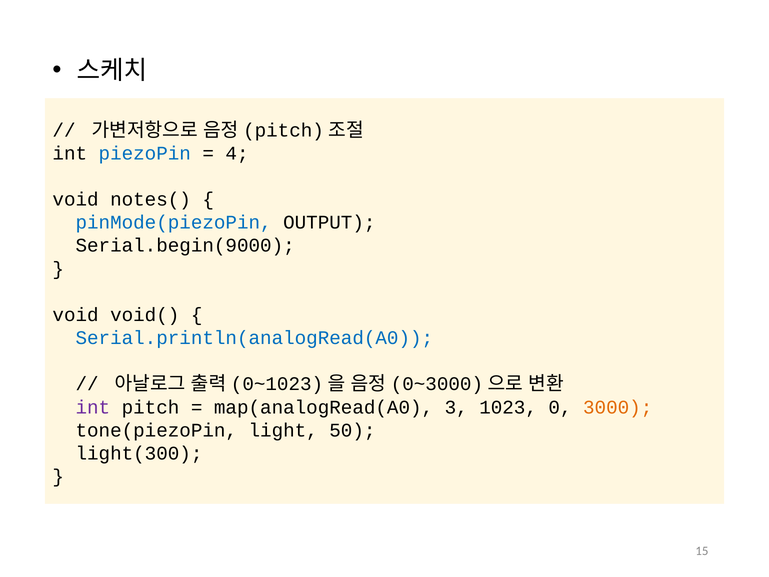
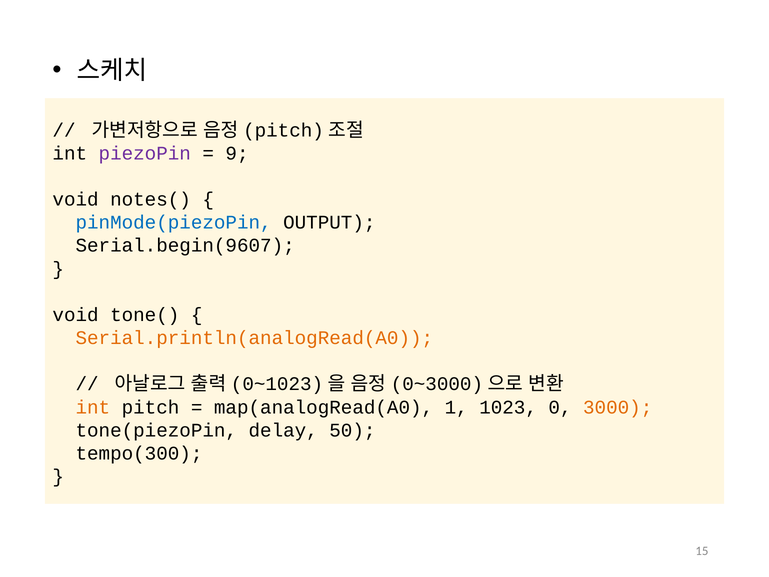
piezoPin colour: blue -> purple (145, 153)
4: 4 -> 9 (237, 153)
Serial.begin(9000: Serial.begin(9000 -> Serial.begin(9607 (185, 245)
void(: void( -> tone( (145, 315)
Serial.println(analogRead(A0 colour: blue -> orange (254, 338)
int colour: purple -> orange (93, 407)
3: 3 -> 1 (456, 407)
light: light -> delay (283, 430)
light(300: light(300 -> tempo(300 (139, 453)
